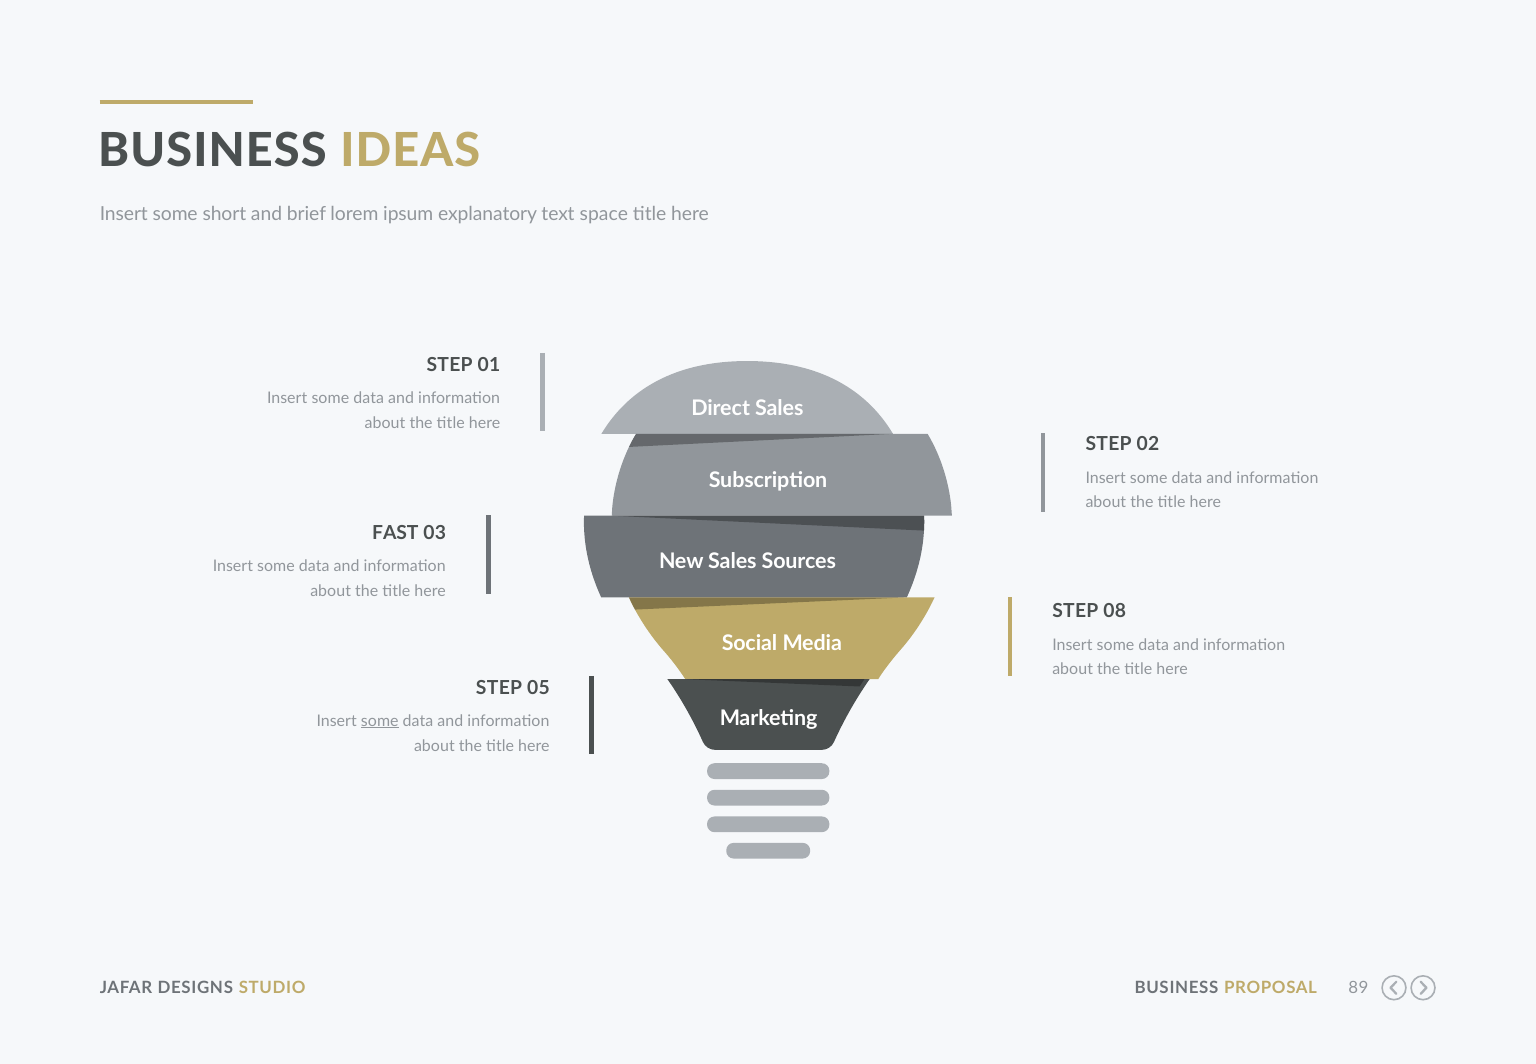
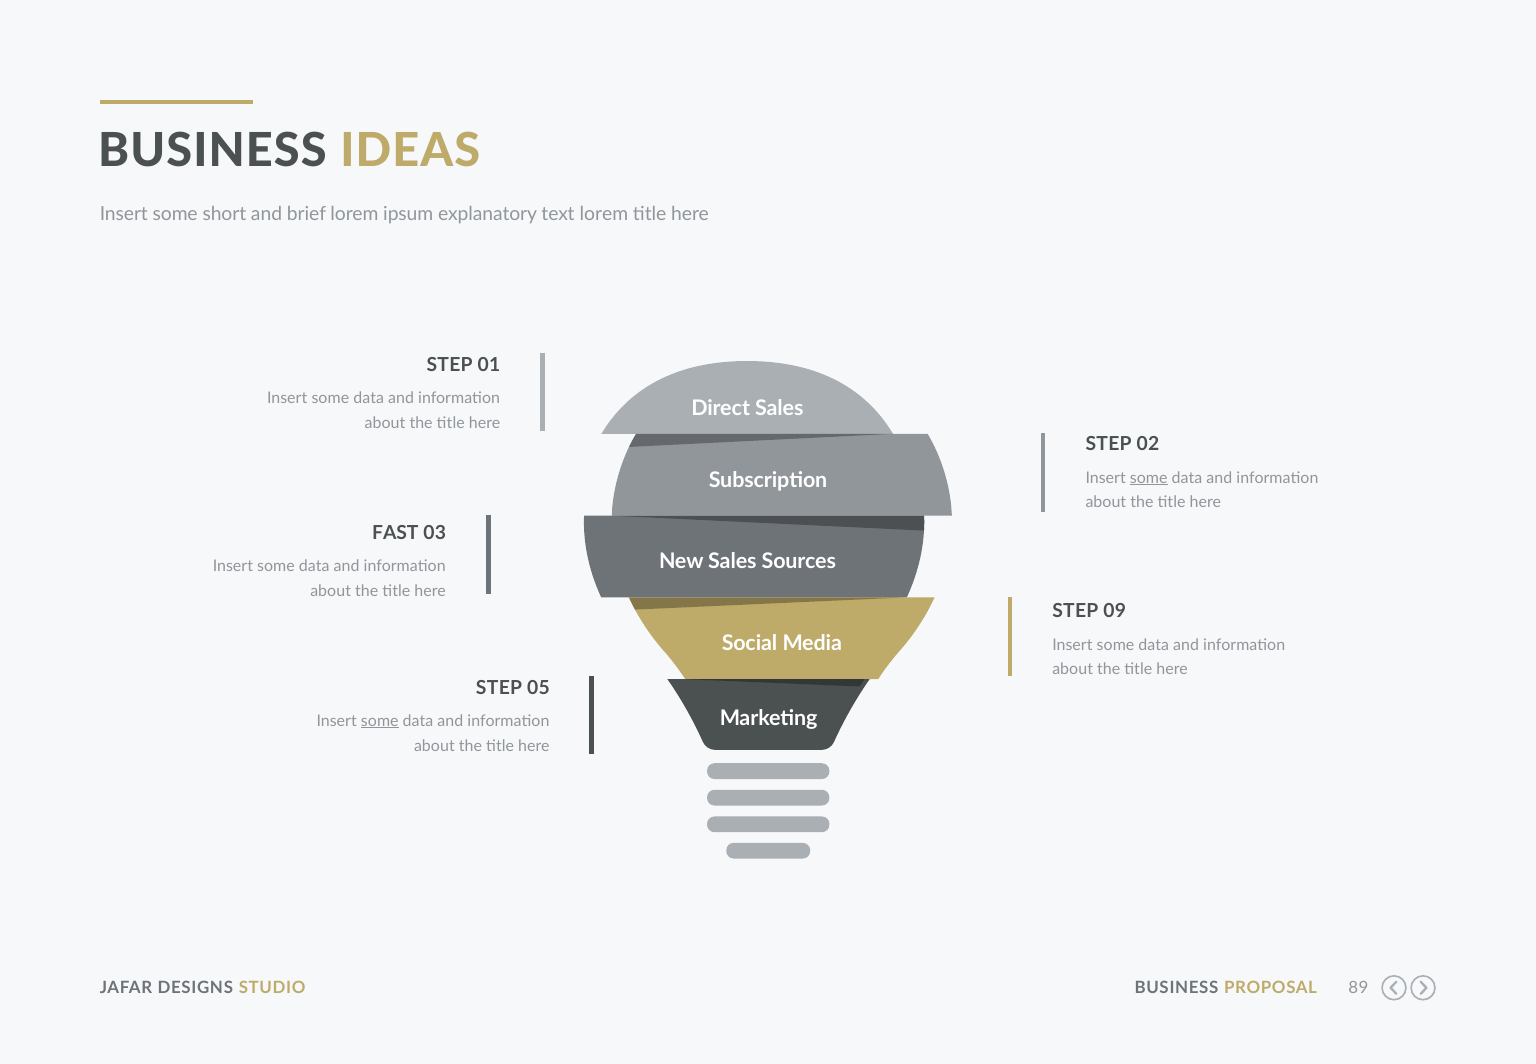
text space: space -> lorem (604, 214)
some underline: none -> present (1149, 478)
08: 08 -> 09 (1115, 611)
